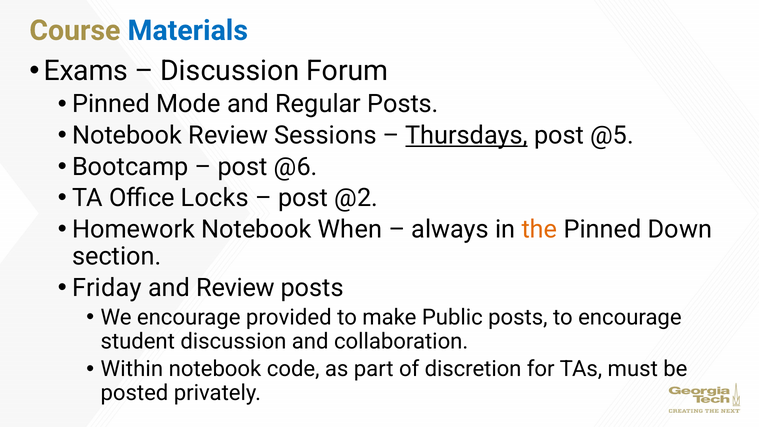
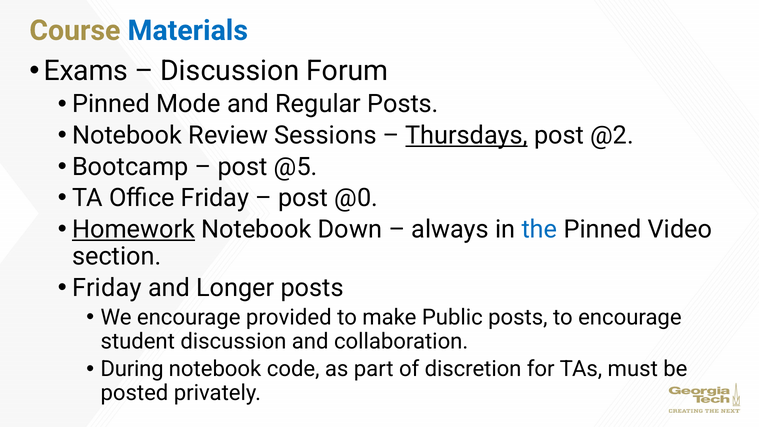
@5: @5 -> @2 (612, 135)
@6: @6 -> @5 (296, 167)
Office Locks: Locks -> Friday (215, 198)
@2: @2 -> @0 (356, 198)
Homework underline: none -> present (134, 229)
When: When -> Down (350, 229)
the colour: orange -> blue (540, 229)
Down: Down -> Video (680, 229)
and Review: Review -> Longer (235, 288)
Within: Within -> During (132, 369)
